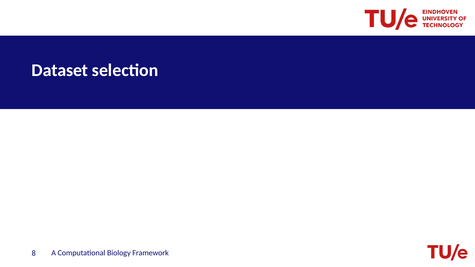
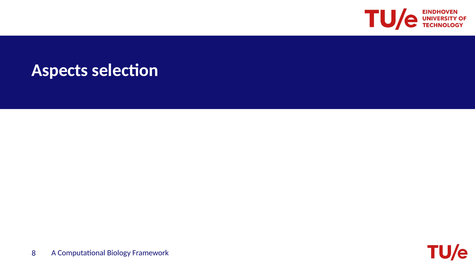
Dataset: Dataset -> Aspects (60, 70)
